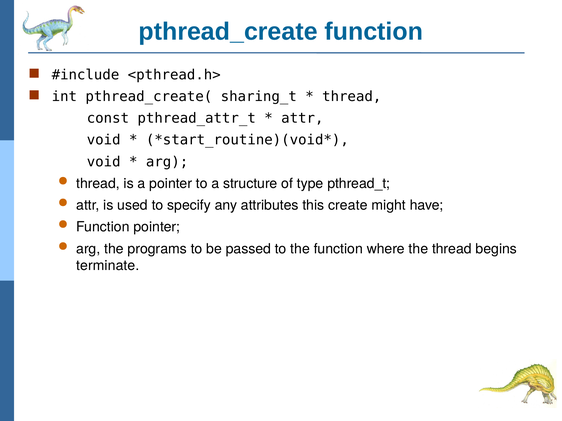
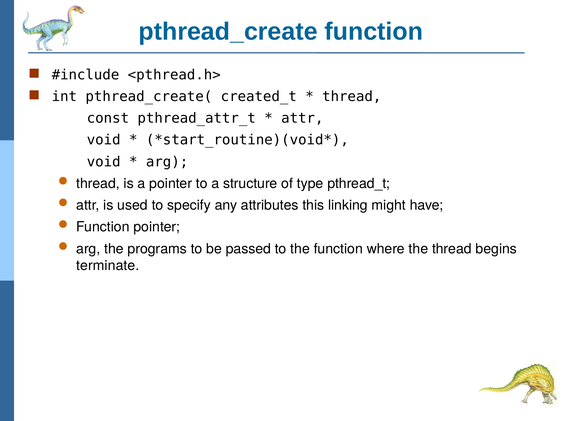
sharing_t: sharing_t -> created_t (259, 97)
create: create -> linking (348, 205)
